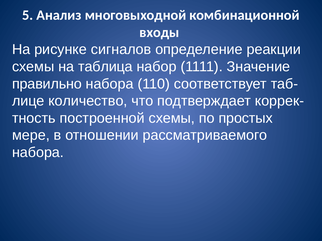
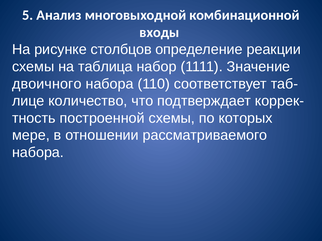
сигналов: сигналов -> столбцов (121, 50)
правильно: правильно -> двоичного (47, 84)
простых: простых -> которых (246, 118)
